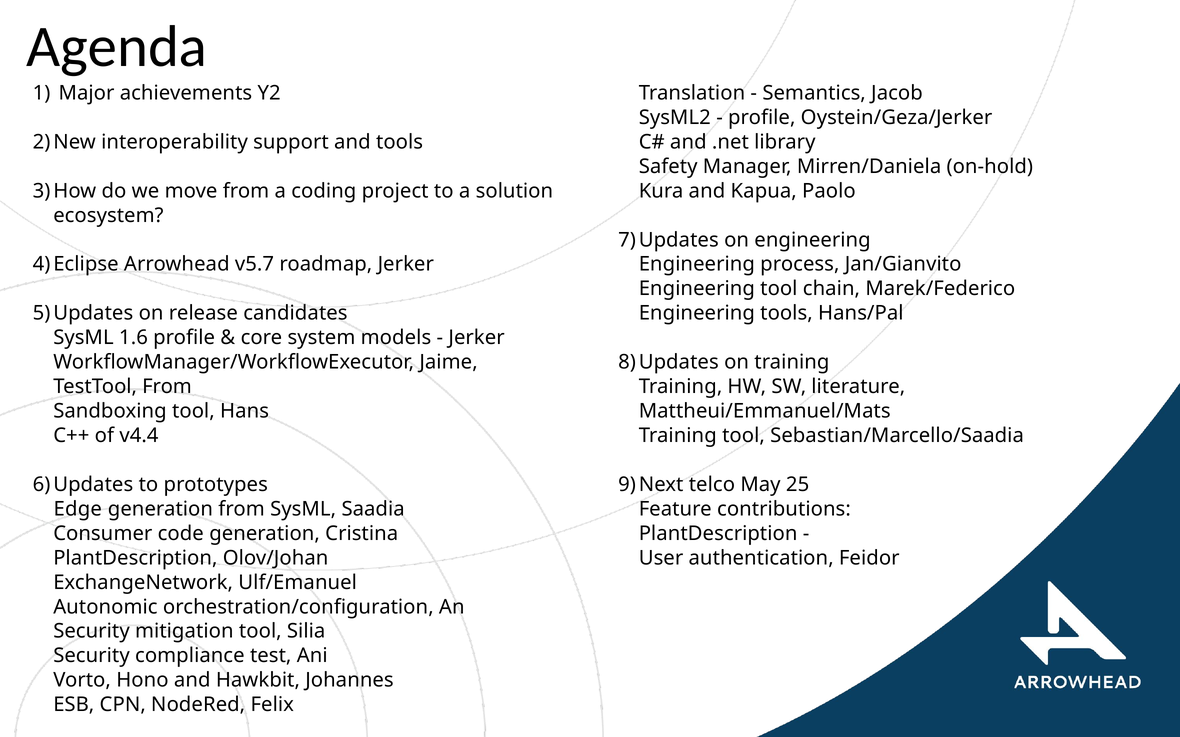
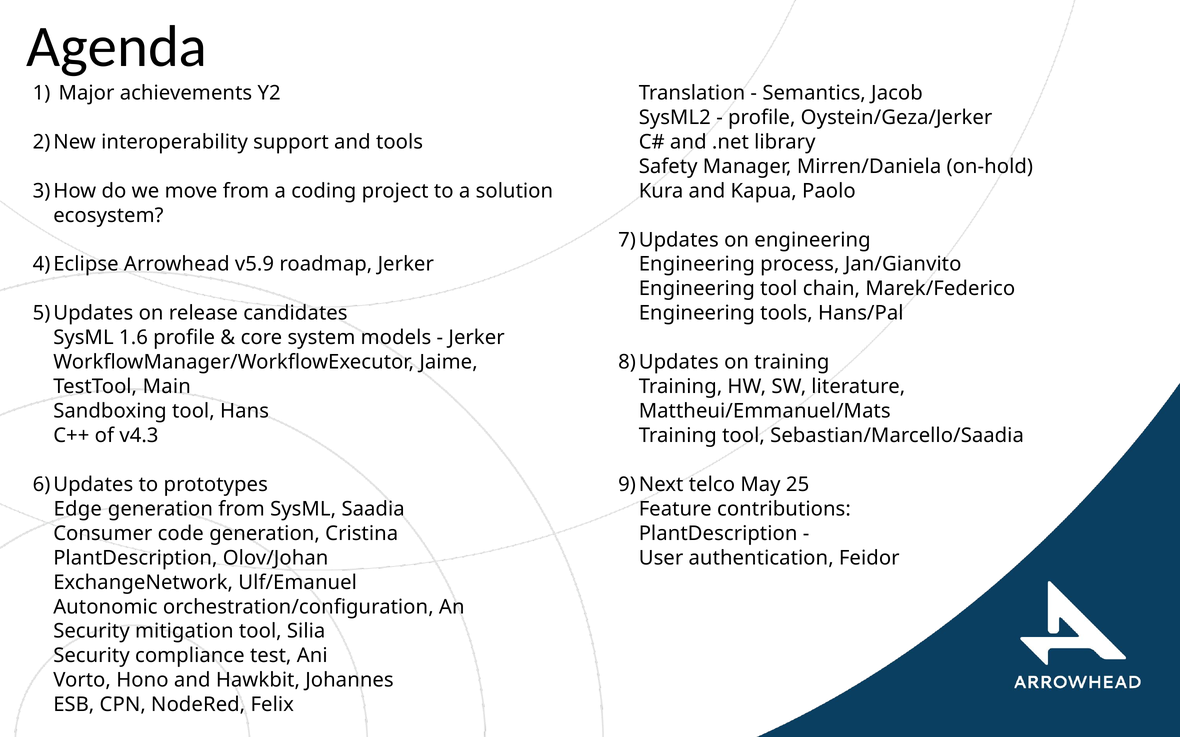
v5.7: v5.7 -> v5.9 (255, 264)
TestTool From: From -> Main (167, 387)
v4.4: v4.4 -> v4.3 (139, 436)
